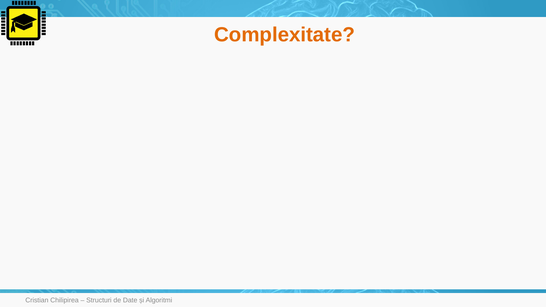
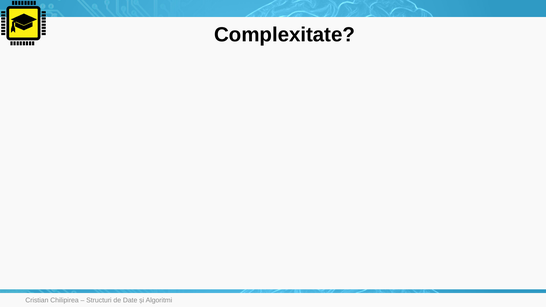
Complexitate colour: orange -> black (285, 35)
